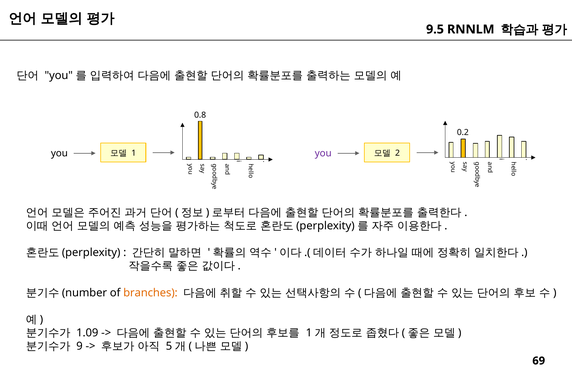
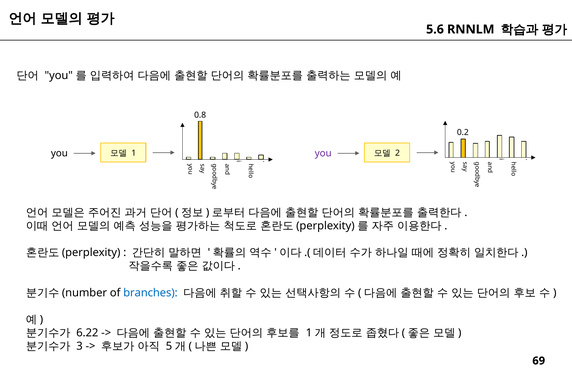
9.5: 9.5 -> 5.6 (435, 29)
branches colour: orange -> blue (150, 292)
1.09: 1.09 -> 6.22 (87, 333)
9: 9 -> 3 (80, 346)
